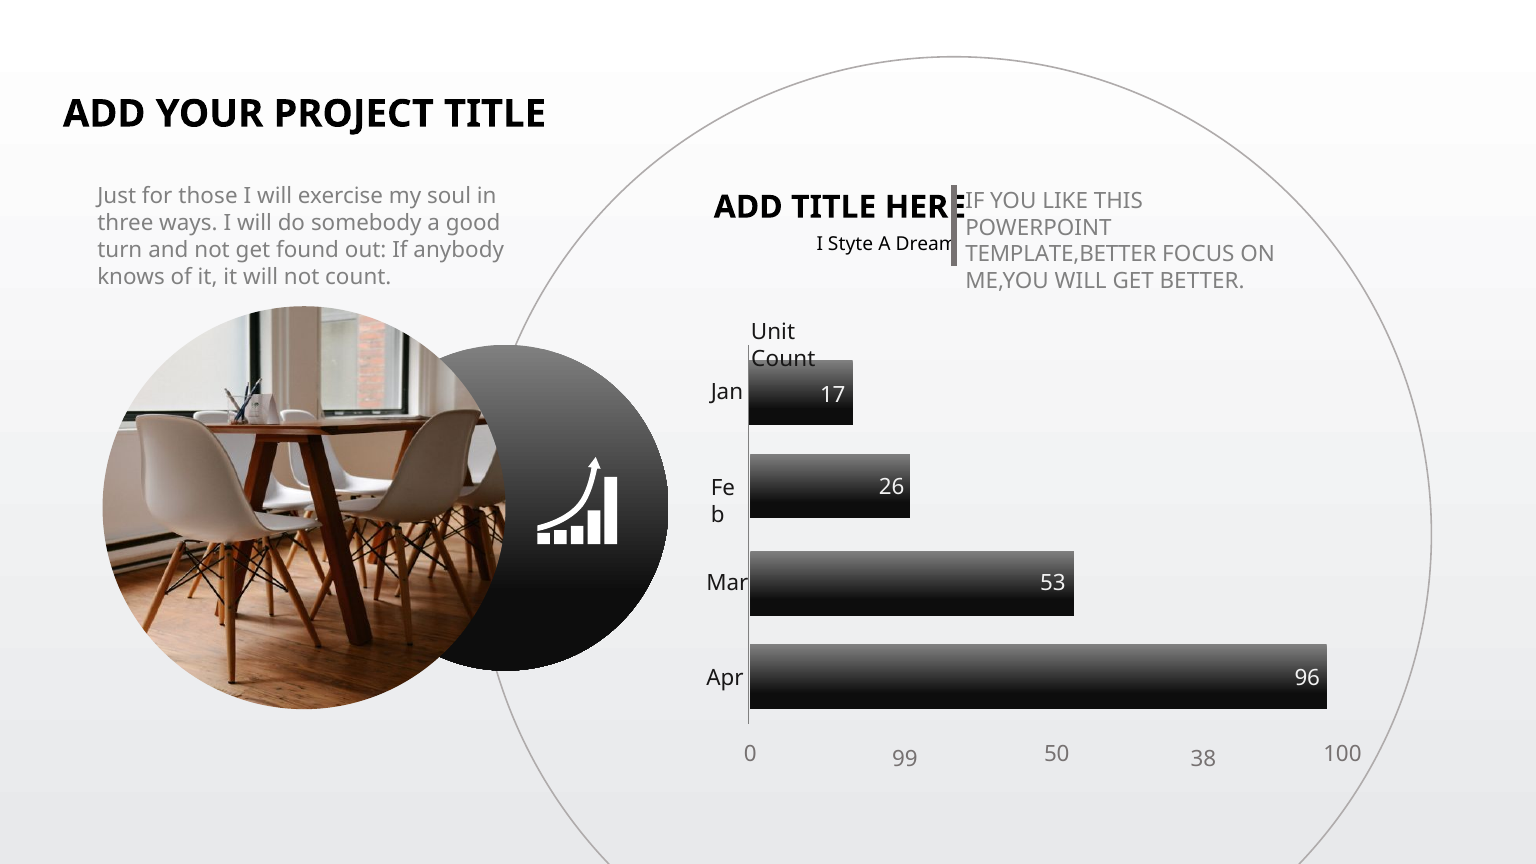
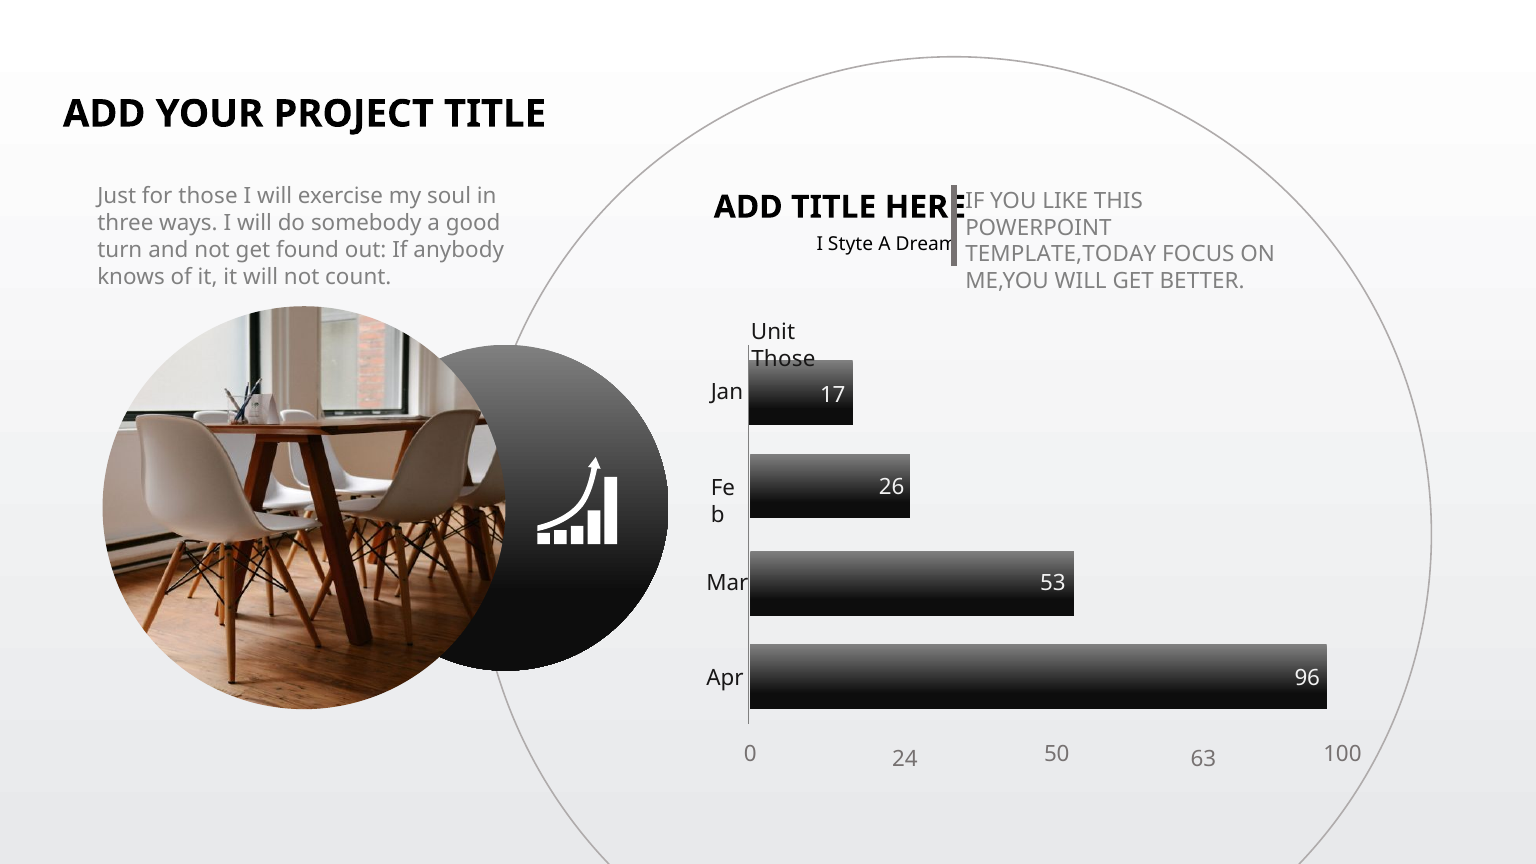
TEMPLATE,BETTER: TEMPLATE,BETTER -> TEMPLATE,TODAY (1061, 255)
Count: Count -> Those (783, 359)
99: 99 -> 24 (905, 759)
38: 38 -> 63 (1203, 759)
